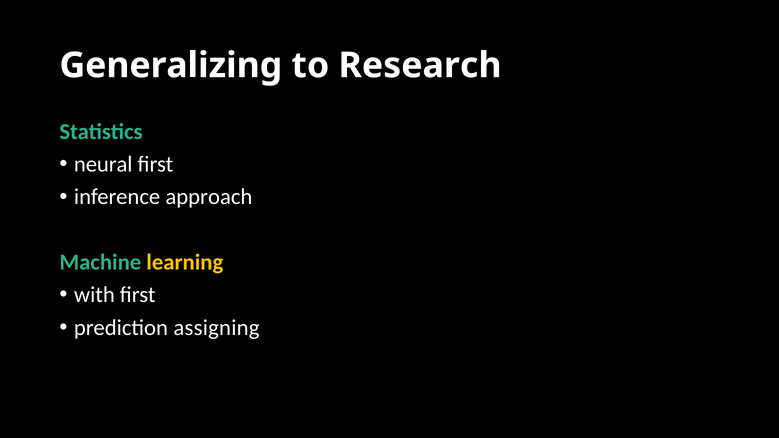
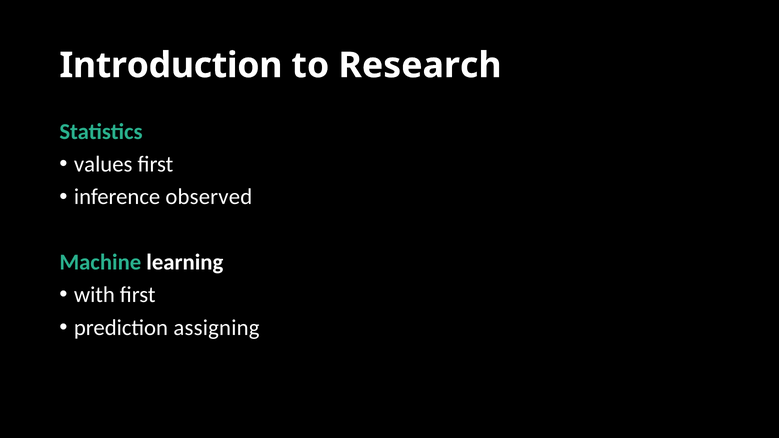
Generalizing: Generalizing -> Introduction (171, 65)
neural: neural -> values (103, 164)
approach: approach -> observed (209, 197)
learning colour: yellow -> white (185, 262)
